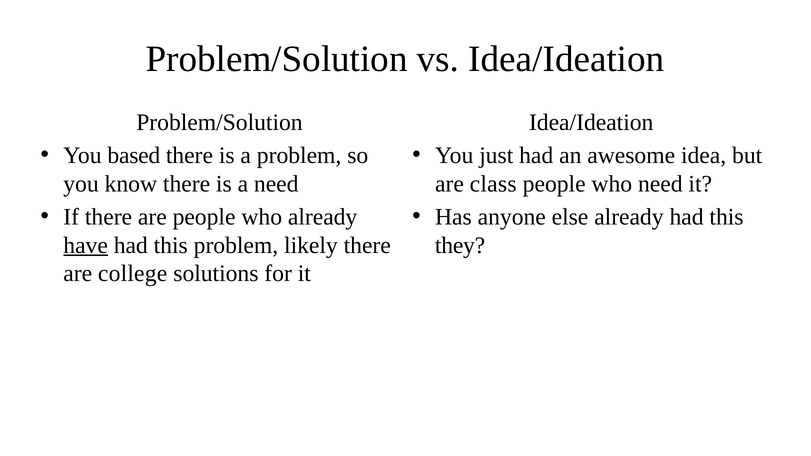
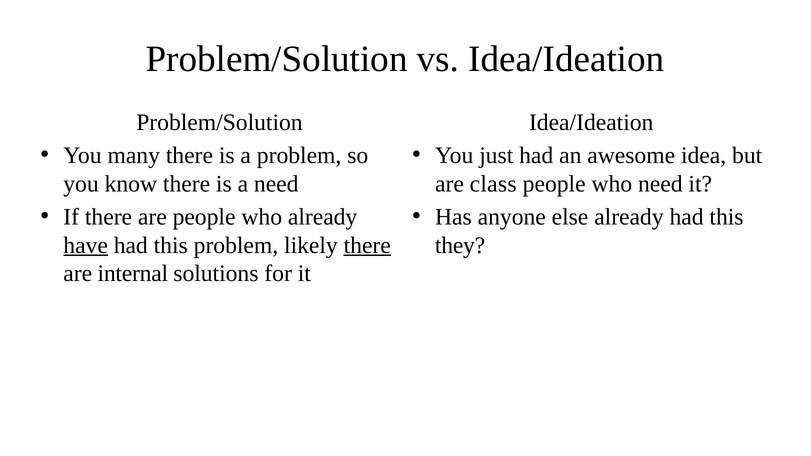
based: based -> many (134, 155)
there underline: none -> present (367, 245)
college: college -> internal (133, 274)
